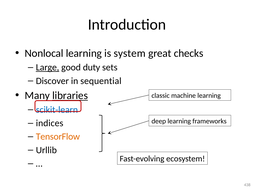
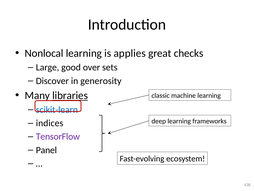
system: system -> applies (130, 53)
Large underline: present -> none (48, 67)
duty: duty -> over (92, 67)
sequential: sequential -> generosity (101, 81)
TensorFlow colour: orange -> purple (58, 136)
Urllib: Urllib -> Panel (46, 150)
